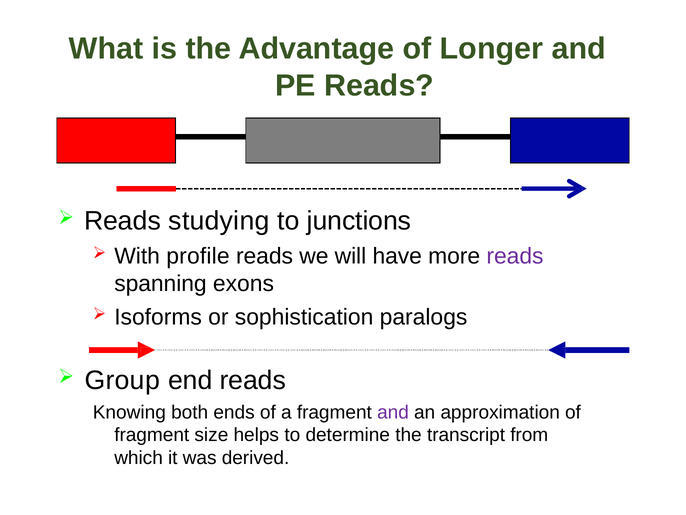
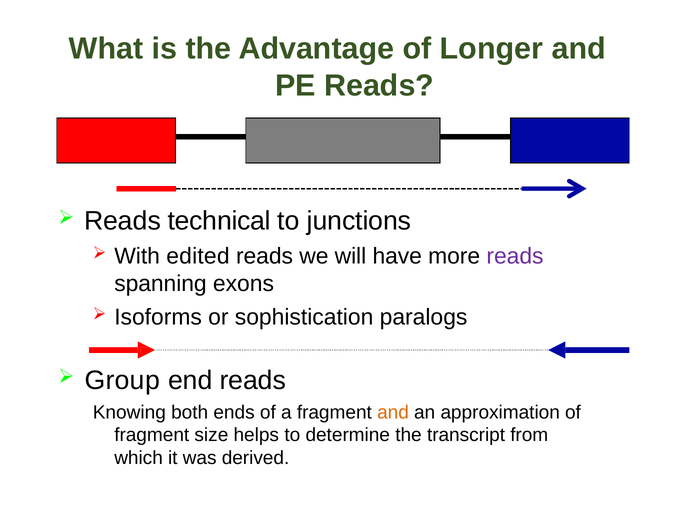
studying: studying -> technical (219, 221)
profile: profile -> edited (198, 256)
and colour: purple -> orange (393, 412)
